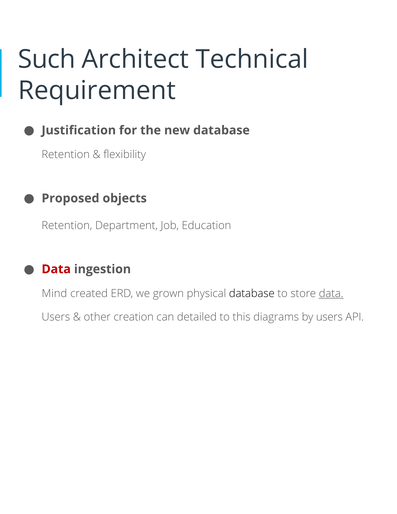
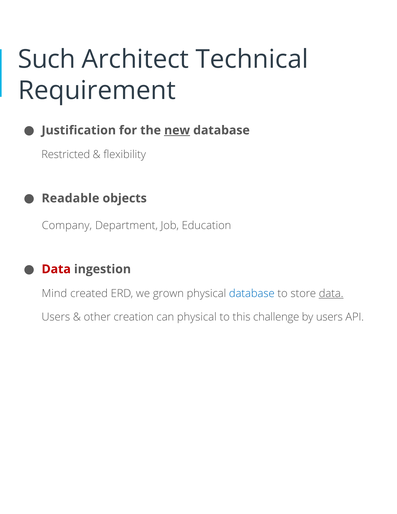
new underline: none -> present (177, 130)
Retention: Retention -> Restricted (66, 155)
Proposed: Proposed -> Readable (70, 198)
Retention: Retention -> Company (67, 225)
database colour: black -> blue (252, 293)
can detailed: detailed -> physical (197, 317)
diagrams: diagrams -> challenge (276, 317)
